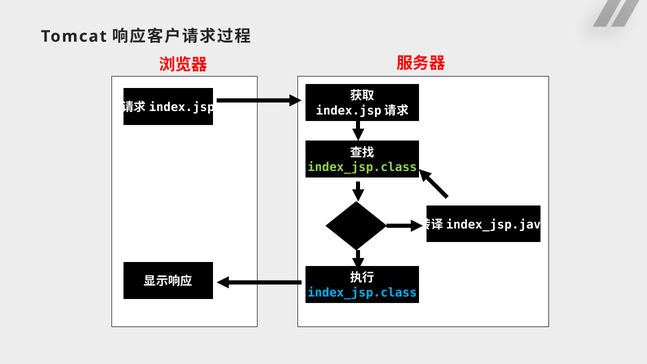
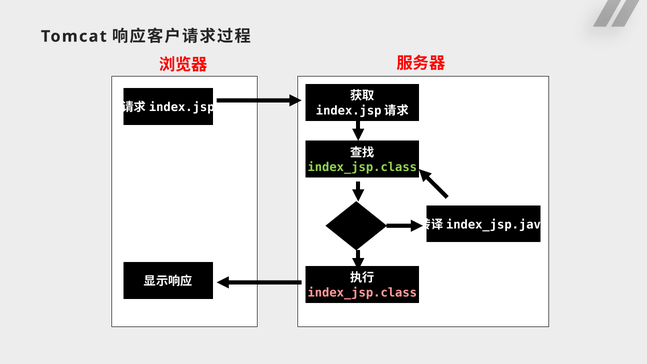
index_jsp.class colour: light blue -> pink (362, 292)
